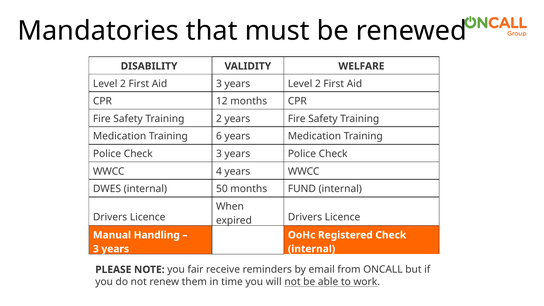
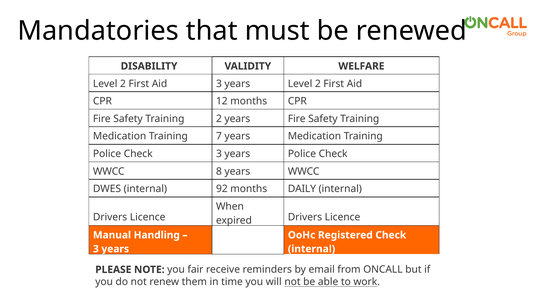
6: 6 -> 7 (219, 136)
4: 4 -> 8 (219, 171)
50: 50 -> 92 (222, 189)
FUND: FUND -> DAILY (302, 189)
